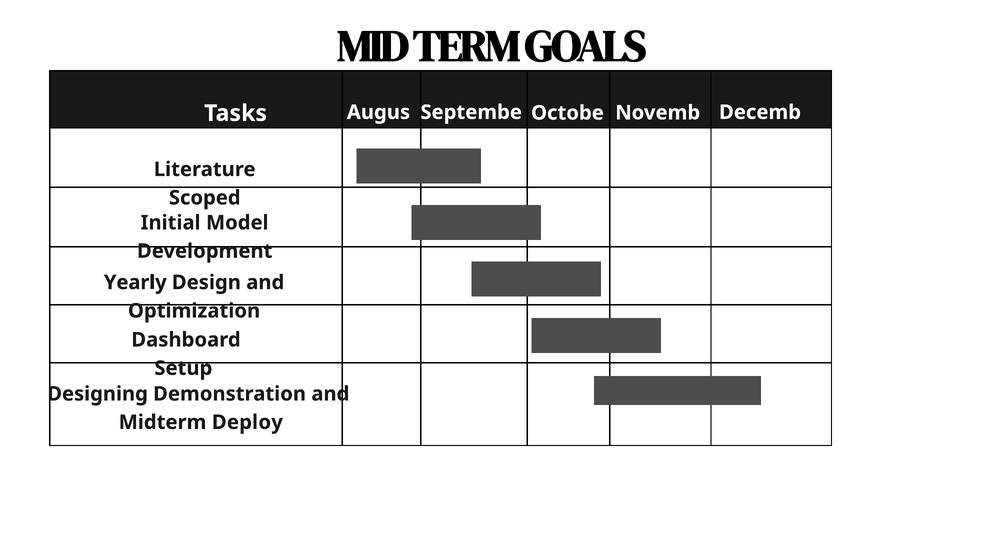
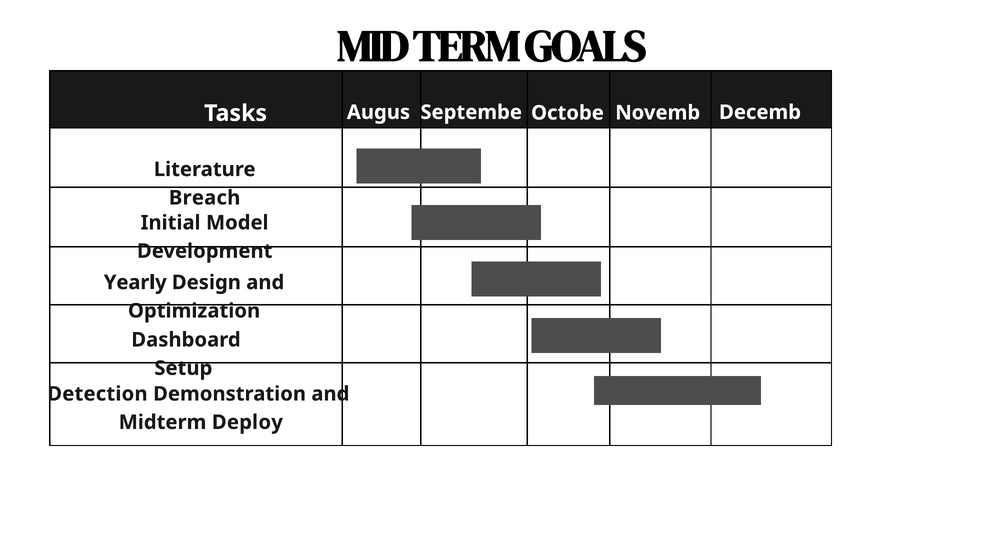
Scoped: Scoped -> Breach (205, 198)
Designing: Designing -> Detection (97, 394)
